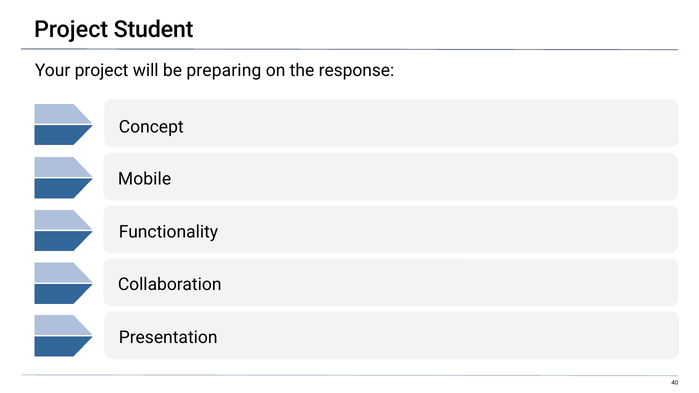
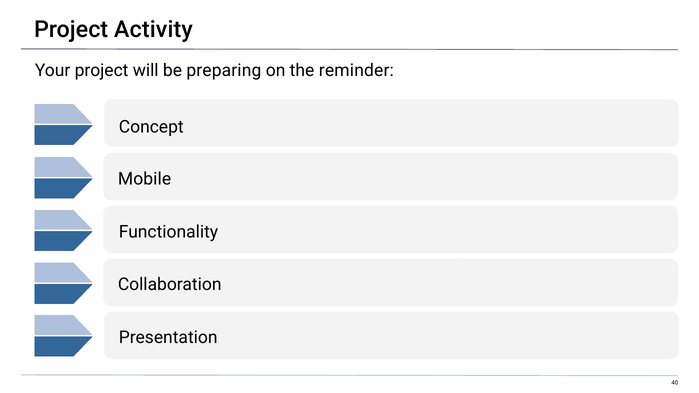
Student: Student -> Activity (153, 30)
response: response -> reminder (356, 70)
